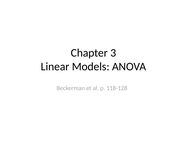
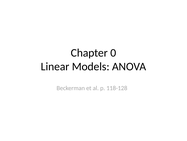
3: 3 -> 0 (113, 53)
